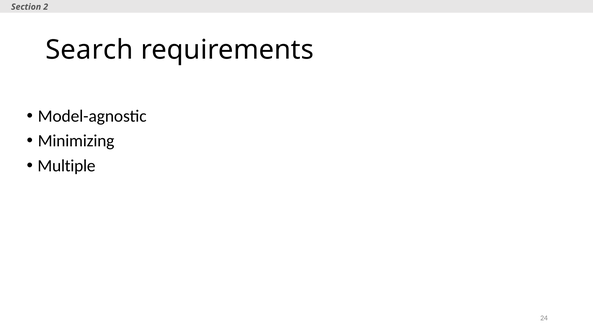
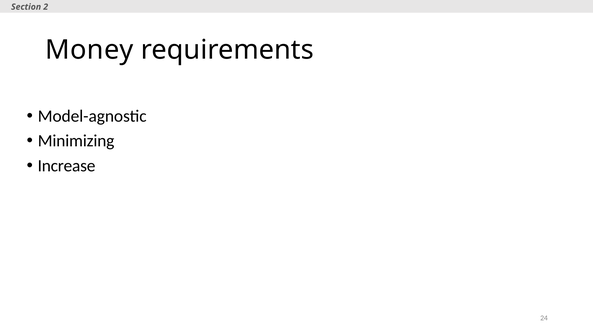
Search: Search -> Money (89, 50)
Multiple: Multiple -> Increase (66, 166)
